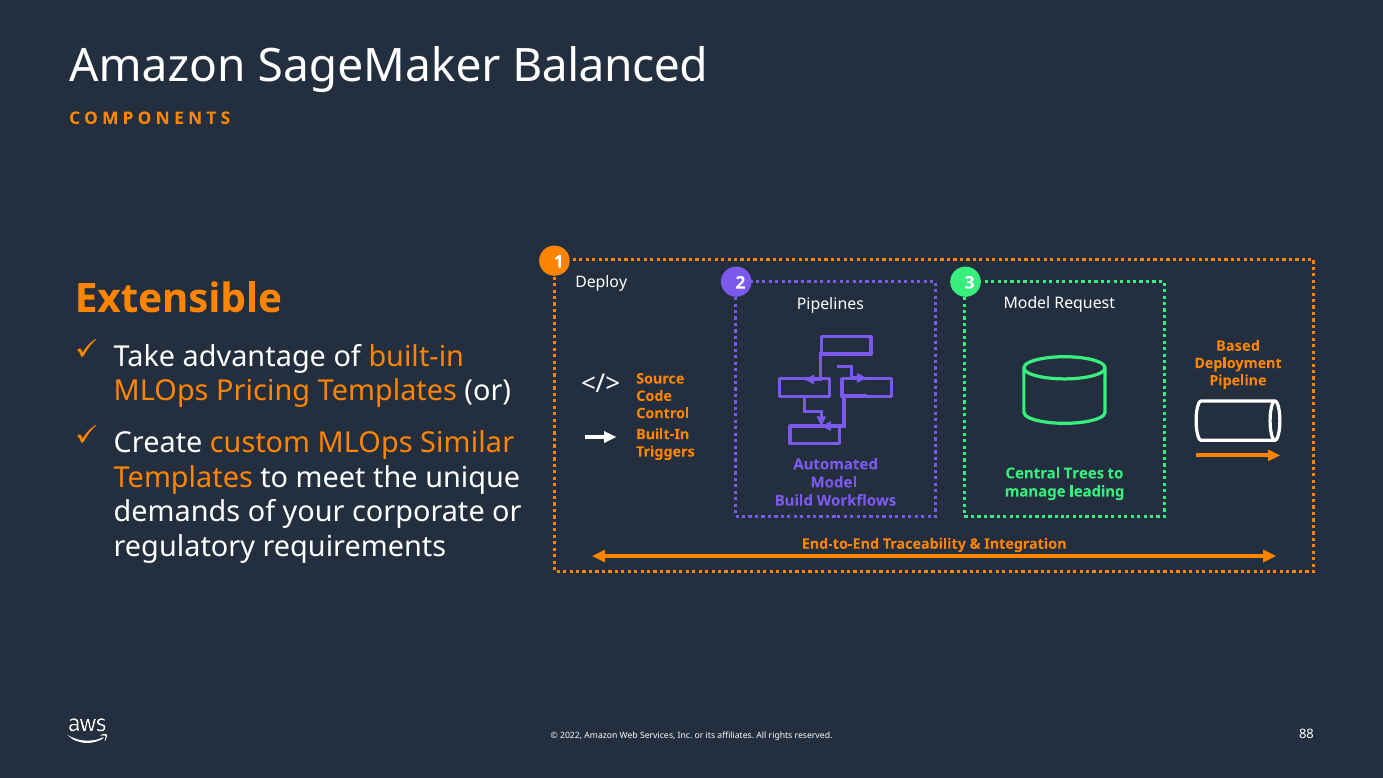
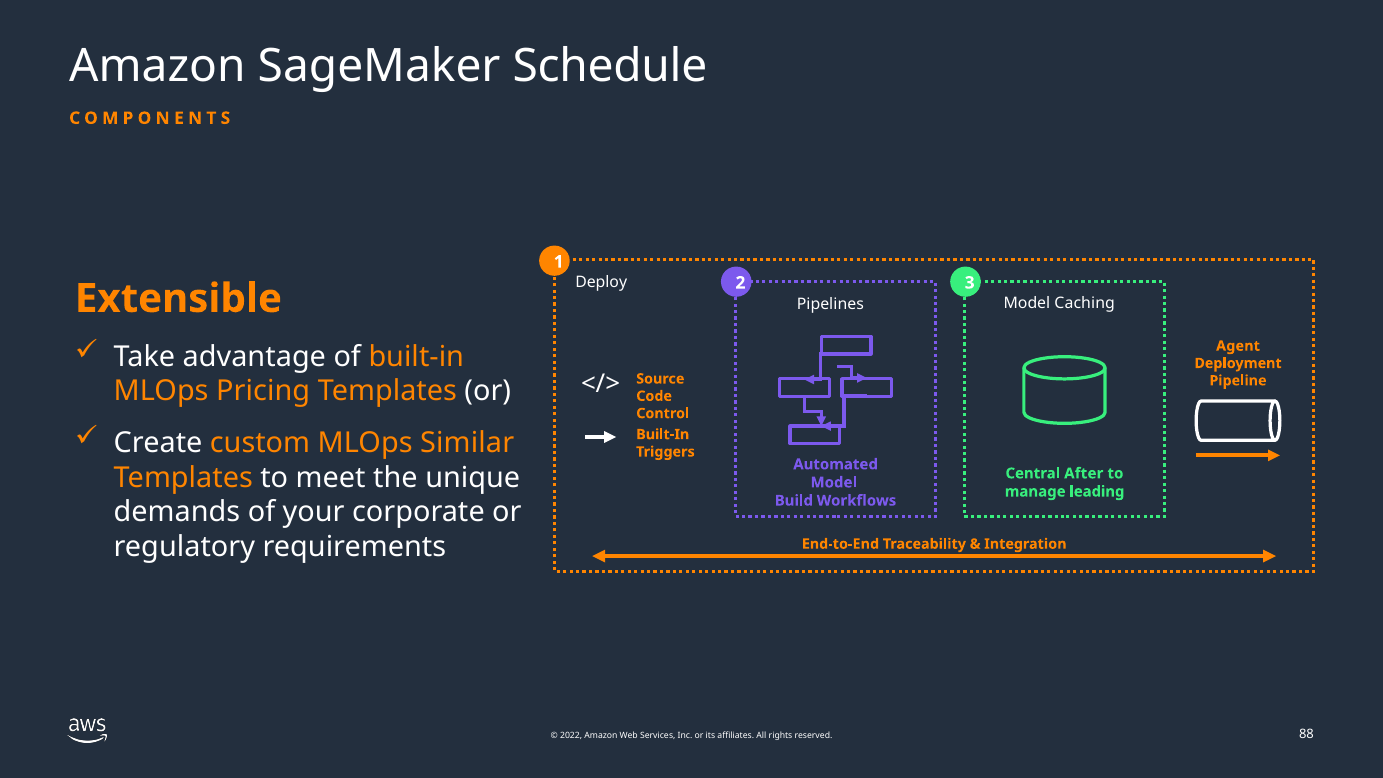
Balanced: Balanced -> Schedule (610, 67)
Request: Request -> Caching (1085, 304)
Based: Based -> Agent (1238, 346)
Trees: Trees -> After (1084, 473)
